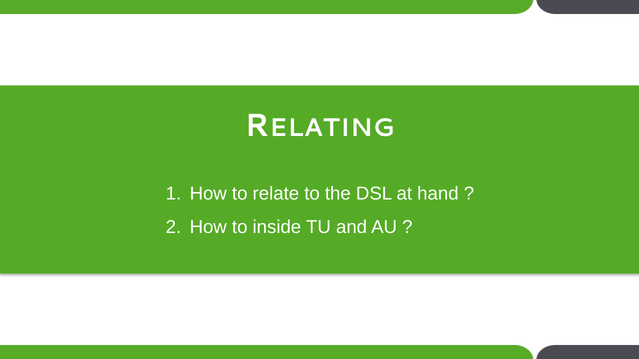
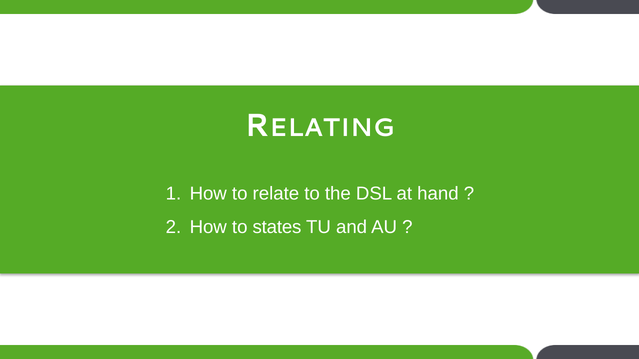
inside: inside -> states (277, 228)
